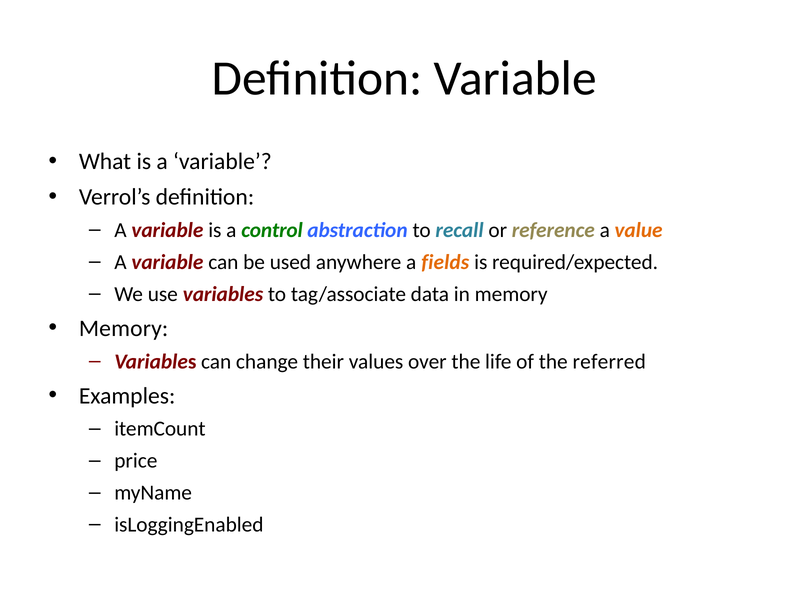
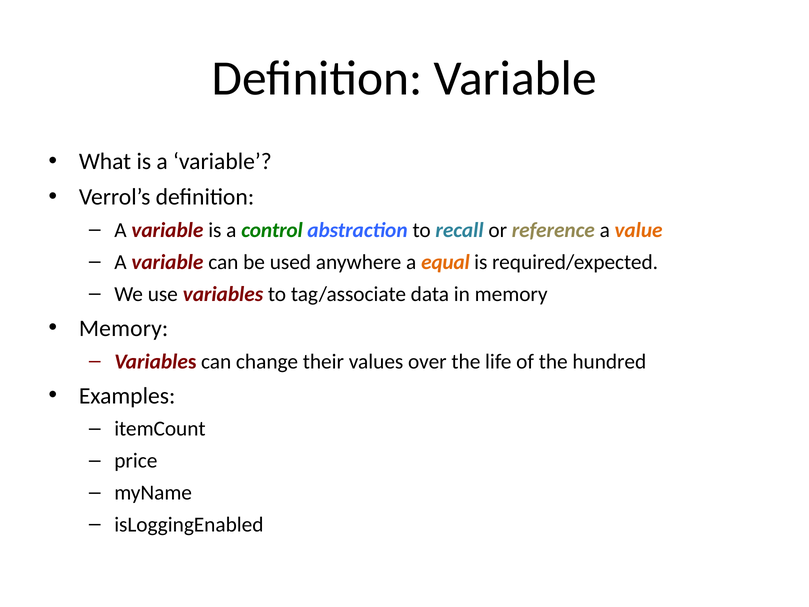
fields: fields -> equal (445, 262)
referred: referred -> hundred (609, 361)
